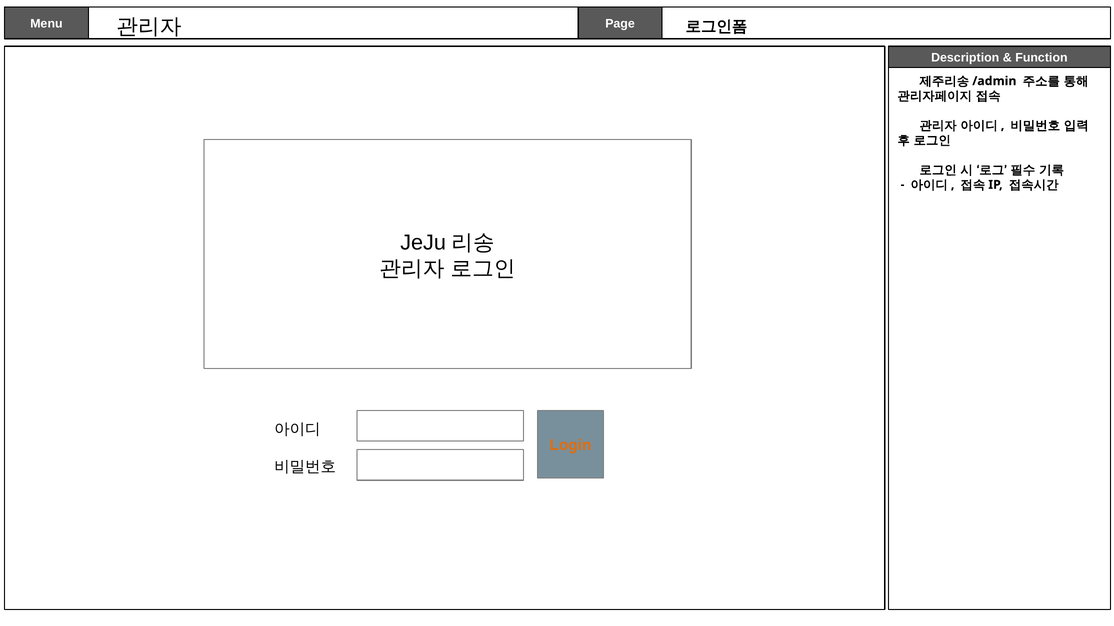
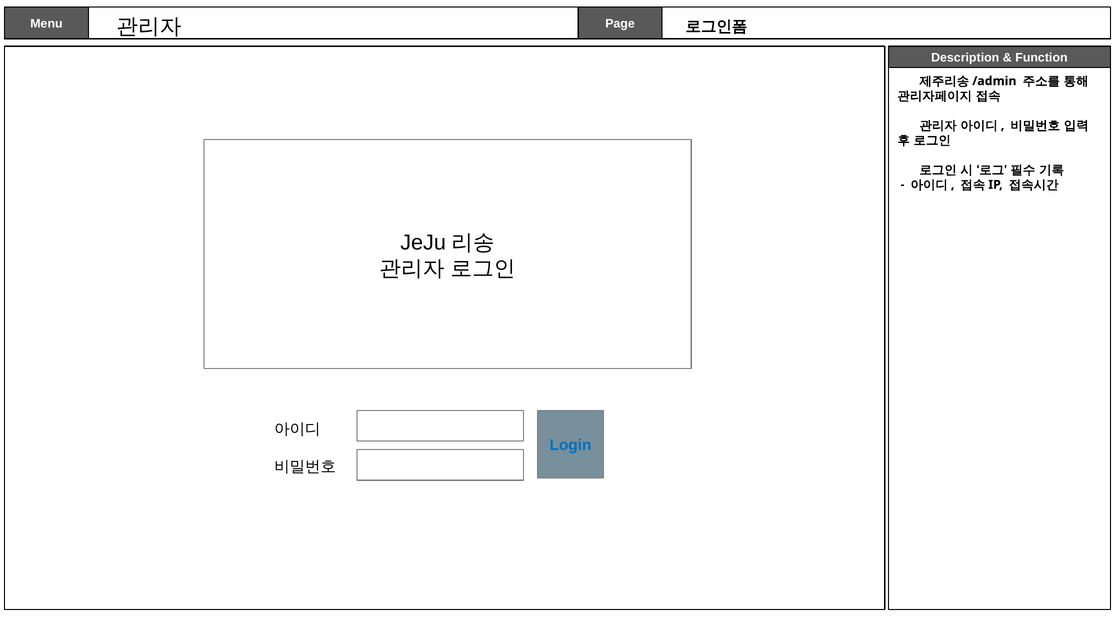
Login colour: orange -> blue (570, 446)
